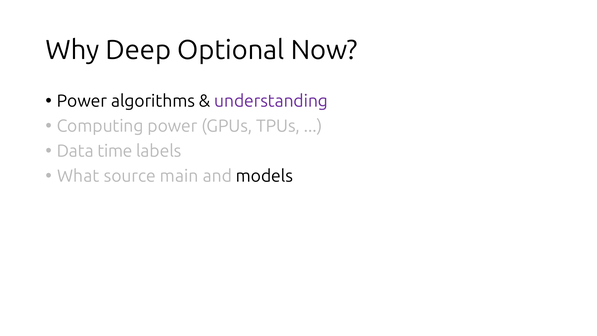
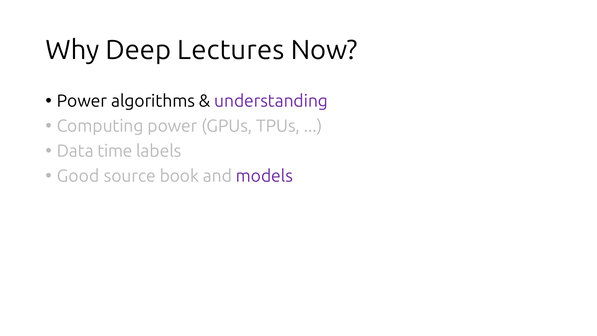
Optional: Optional -> Lectures (231, 50)
What: What -> Good (78, 176)
main: main -> book (179, 176)
models colour: black -> purple (264, 176)
